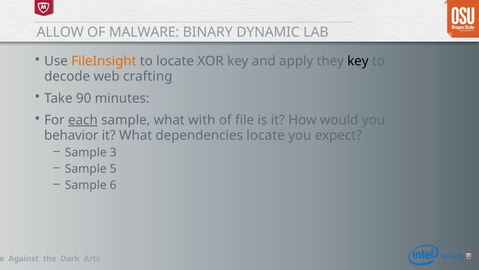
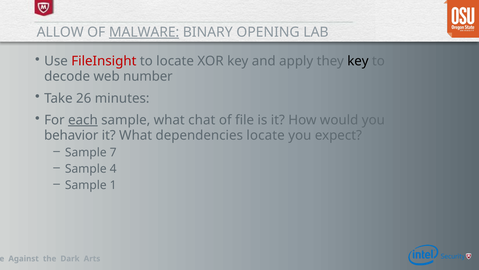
MALWARE underline: none -> present (144, 32)
DYNAMIC: DYNAMIC -> OPENING (268, 32)
FileInsight colour: orange -> red (104, 61)
crafting: crafting -> number (148, 76)
90: 90 -> 26 (84, 98)
with: with -> chat (202, 120)
3: 3 -> 7 (113, 152)
5: 5 -> 4 (113, 168)
6: 6 -> 1 (113, 185)
